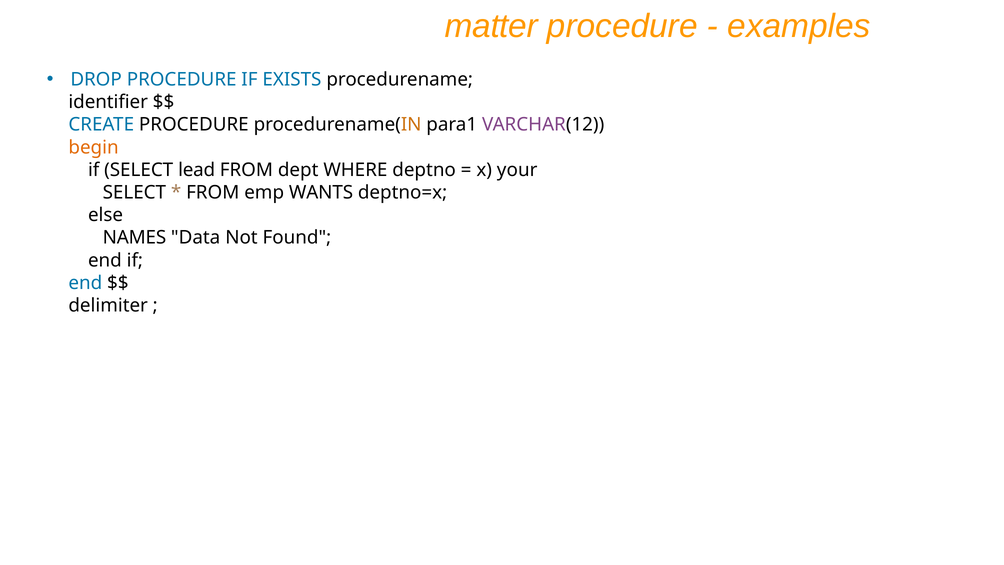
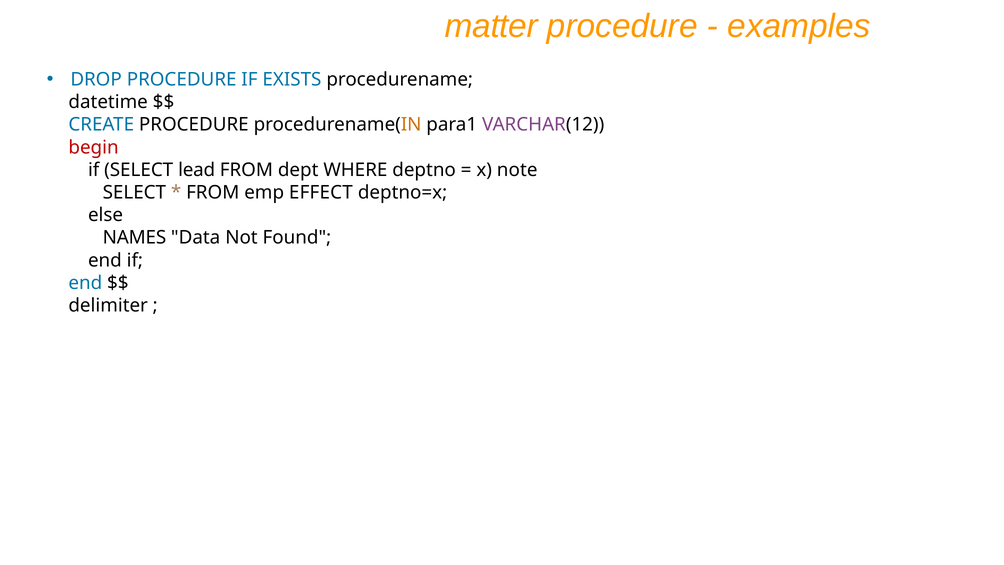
identifier: identifier -> datetime (108, 102)
begin colour: orange -> red (94, 147)
your: your -> note (517, 170)
WANTS: WANTS -> EFFECT (321, 192)
